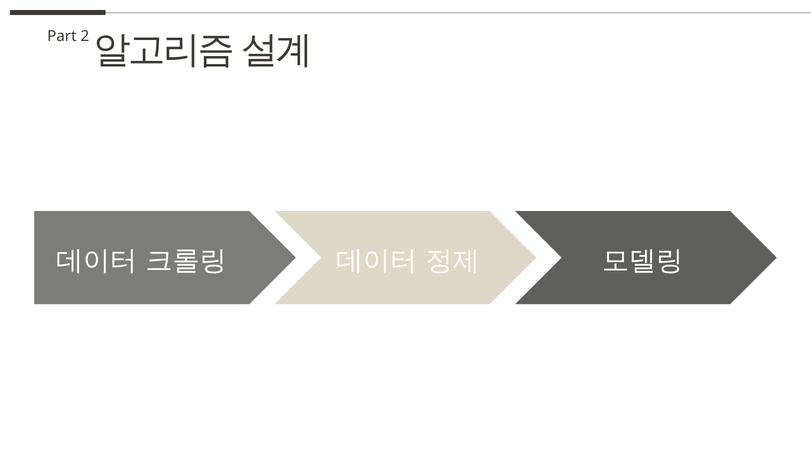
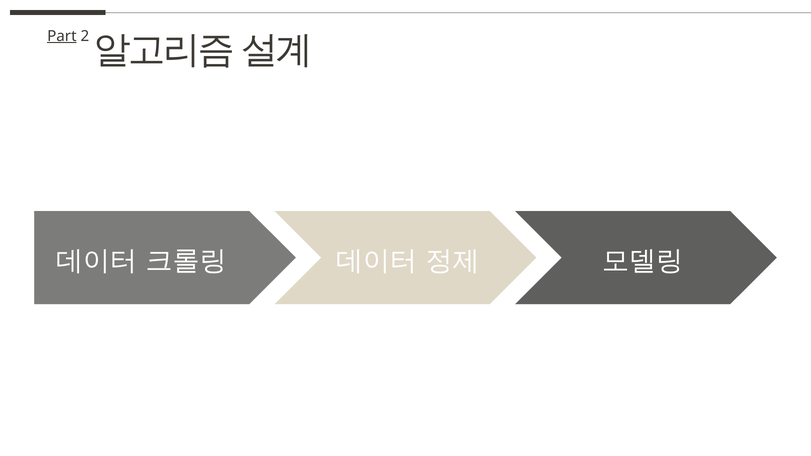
Part underline: none -> present (62, 36)
